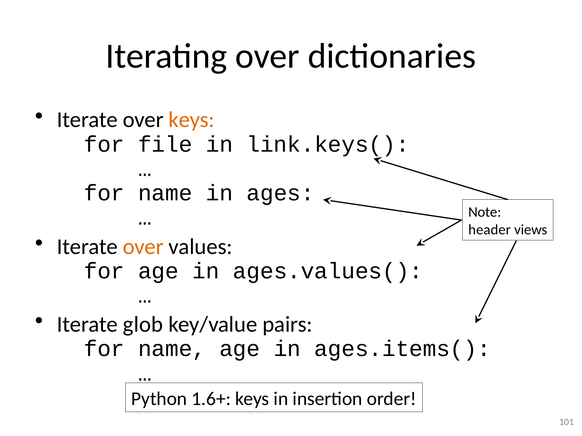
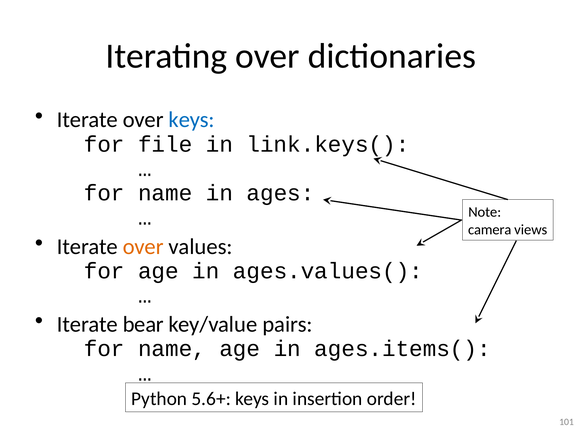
keys colour: orange -> blue (192, 120)
header: header -> camera (490, 230)
glob: glob -> bear (143, 325)
1.6+: 1.6+ -> 5.6+ (211, 399)
